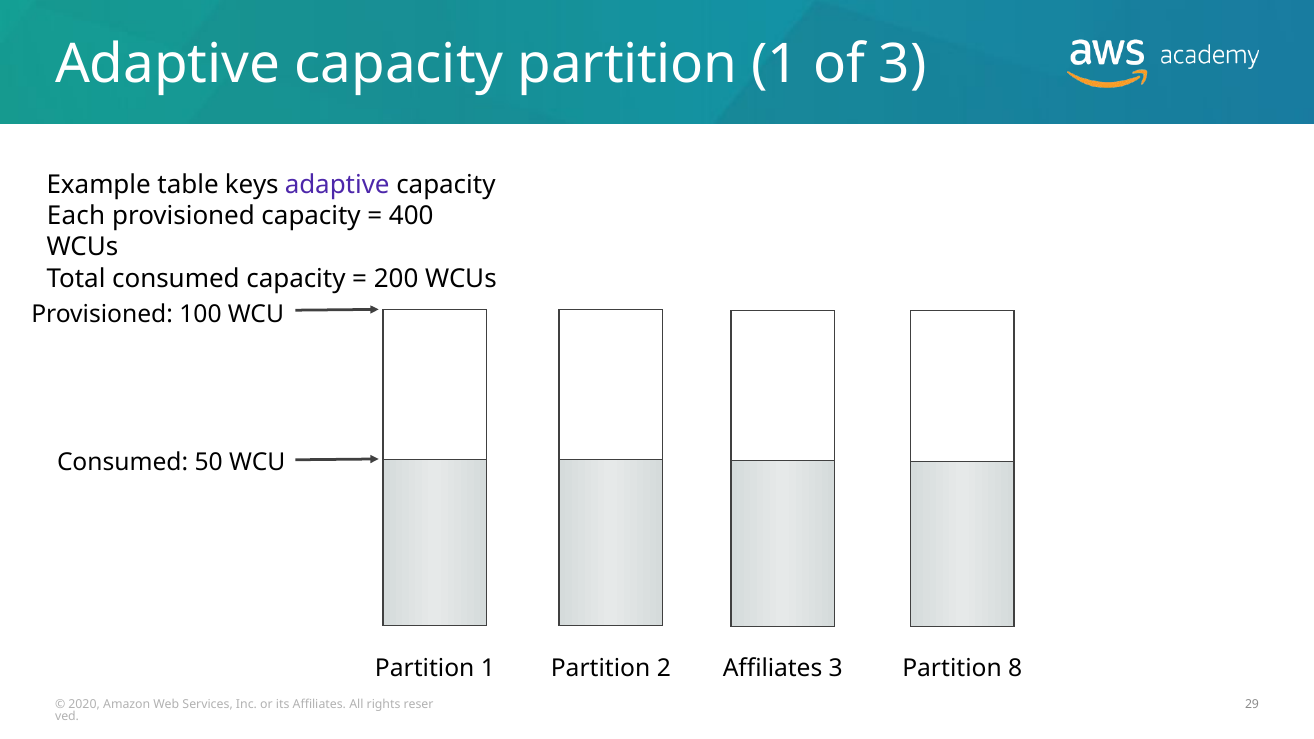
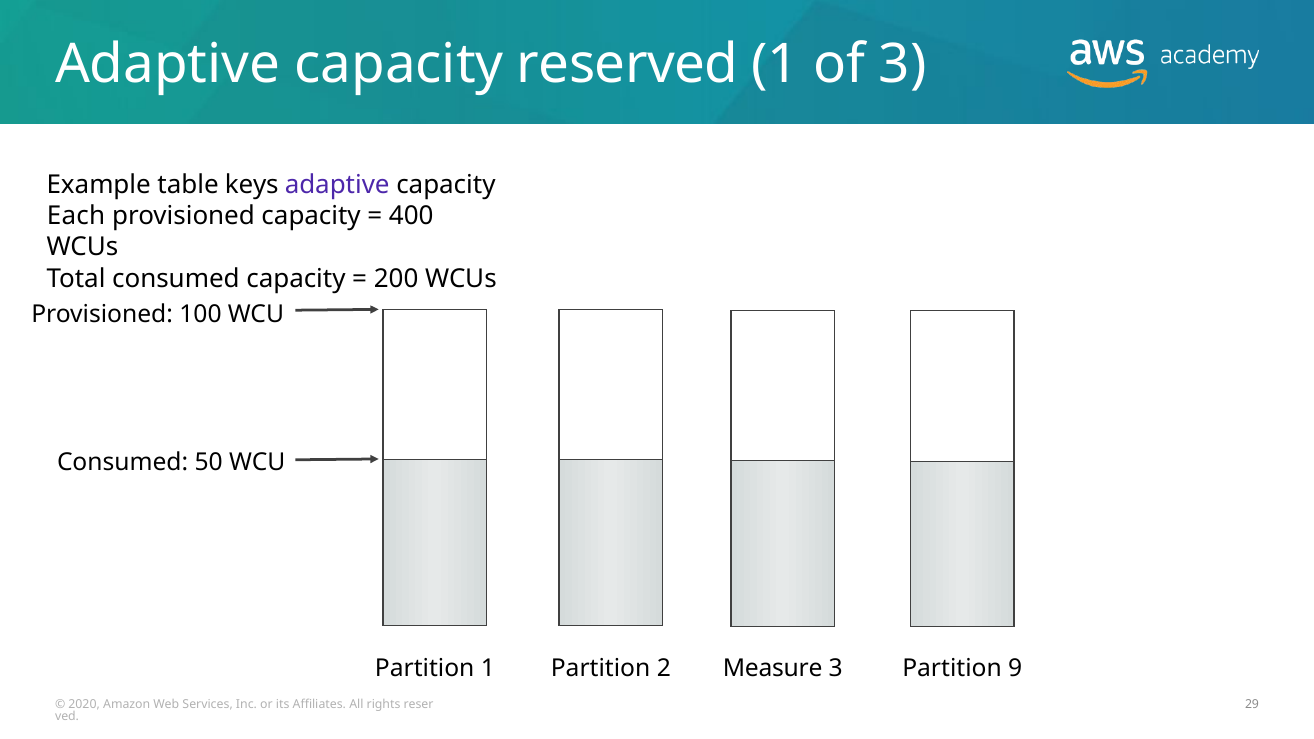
capacity partition: partition -> reserved (628, 65)
2 Affiliates: Affiliates -> Measure (773, 668)
8: 8 -> 9 (1015, 668)
